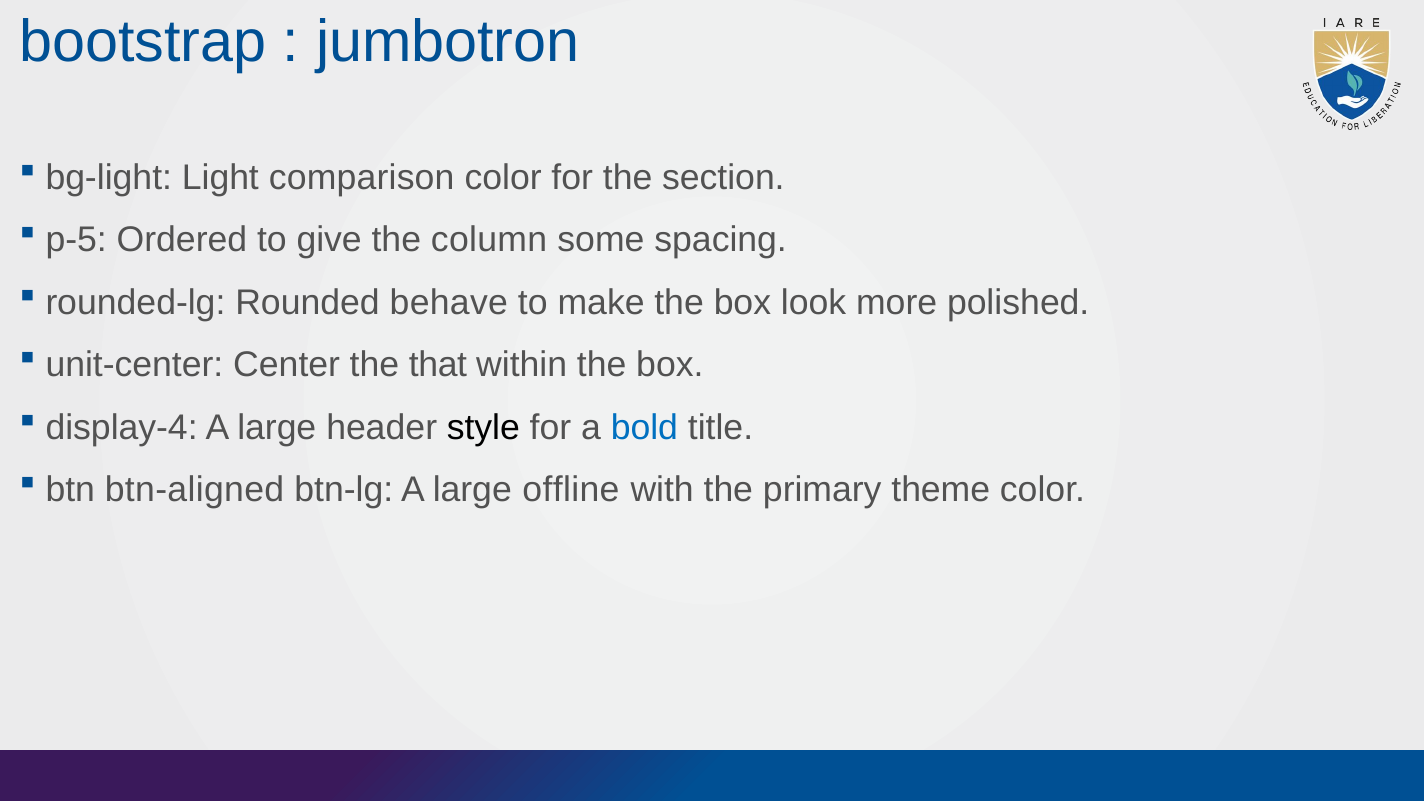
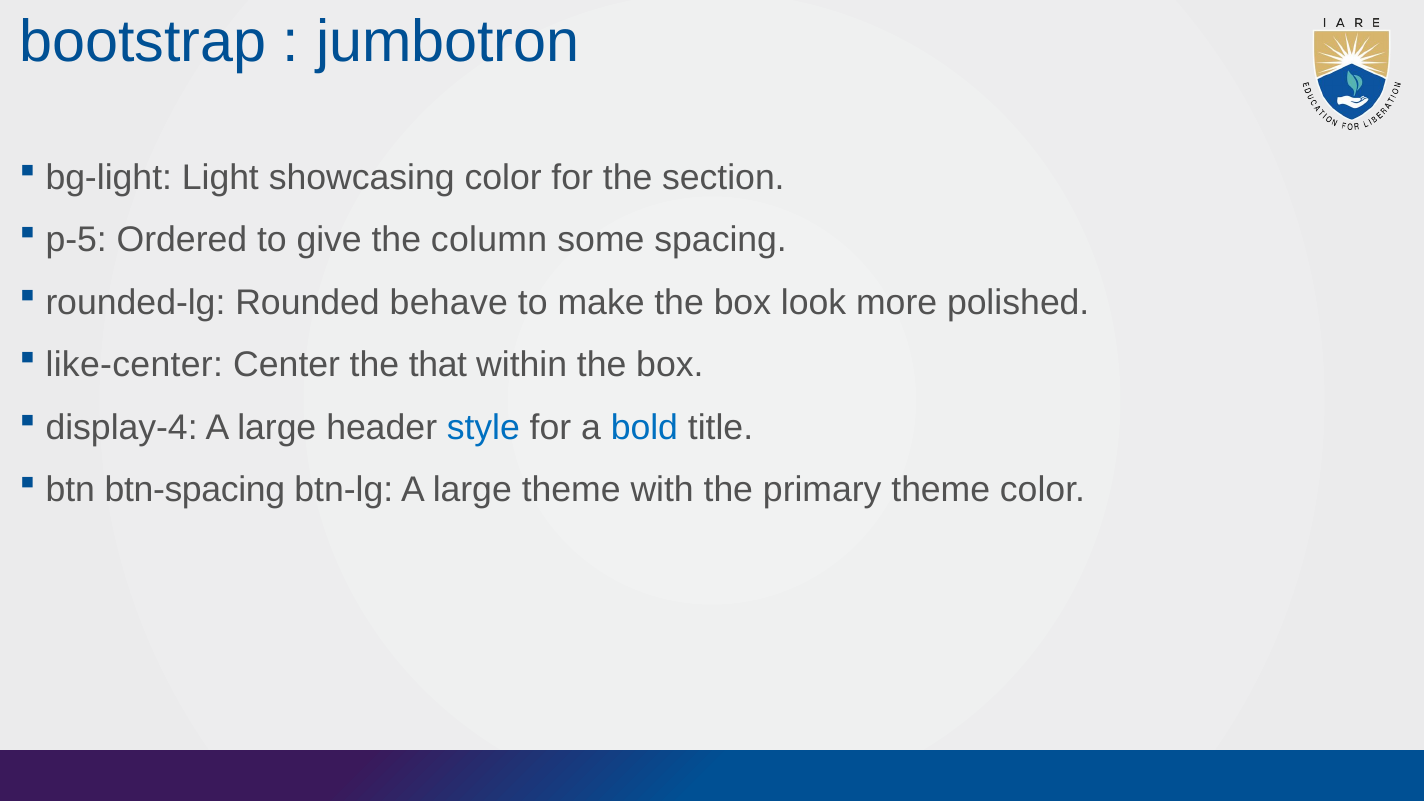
comparison: comparison -> showcasing (362, 177)
unit-center: unit-center -> like-center (134, 365)
style colour: black -> blue (483, 427)
btn-aligned: btn-aligned -> btn-spacing (195, 490)
large offline: offline -> theme (571, 490)
